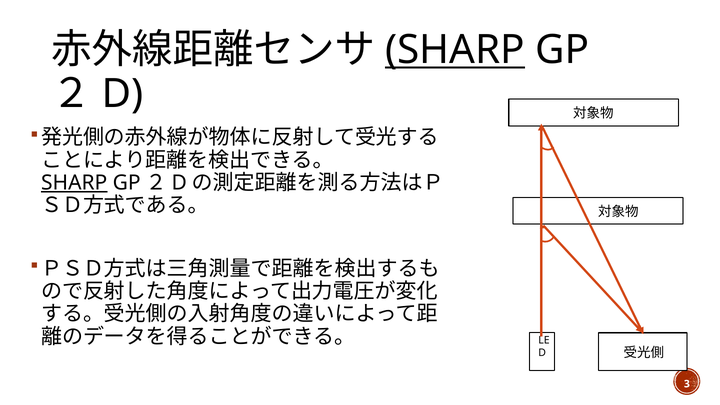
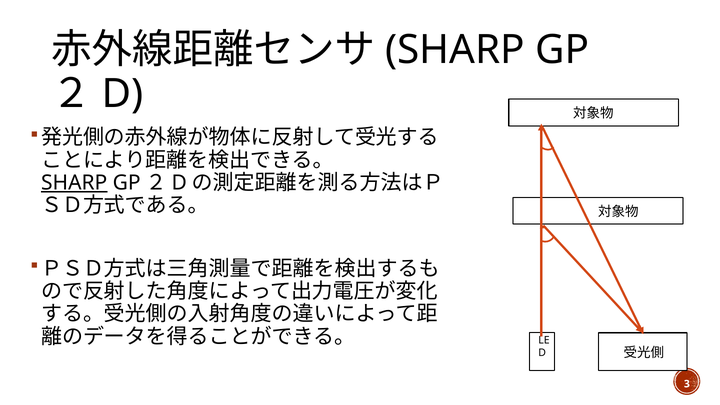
SHARP underline: present -> none (455, 50)
